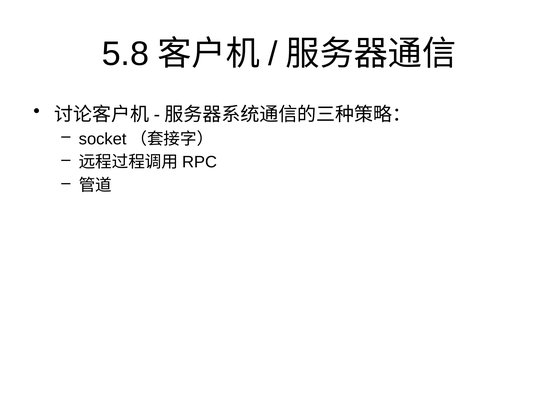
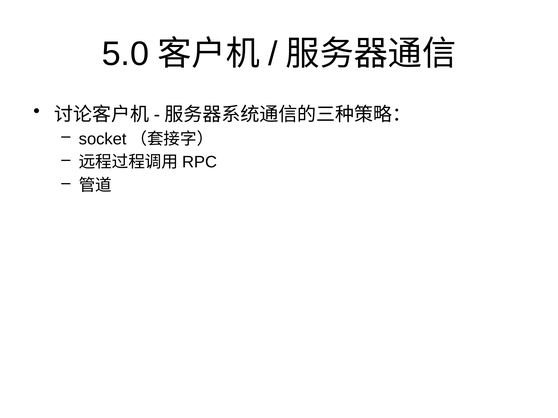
5.8: 5.8 -> 5.0 (125, 54)
